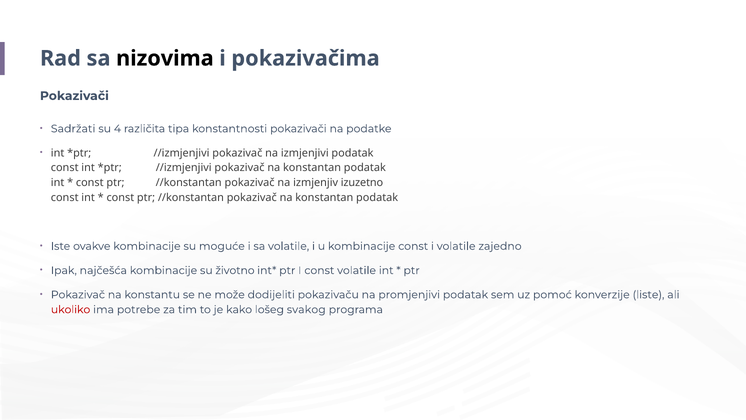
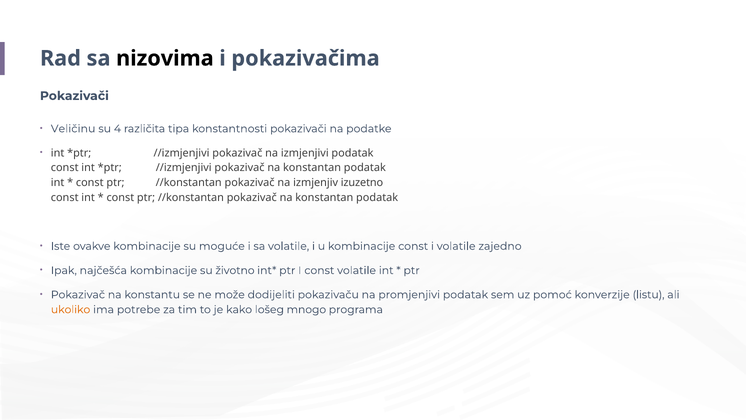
Sadržati: Sadržati -> Veličinu (73, 129)
liste: liste -> listu (649, 294)
ukoliko colour: red -> orange (71, 309)
svakog: svakog -> mnogo (306, 309)
